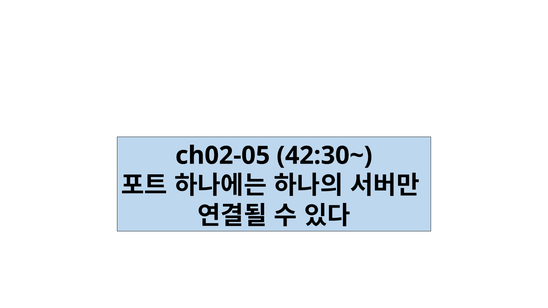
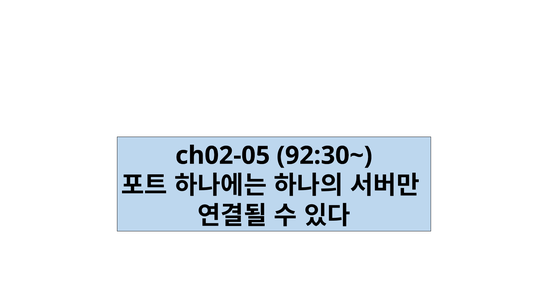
42:30~: 42:30~ -> 92:30~ (324, 156)
